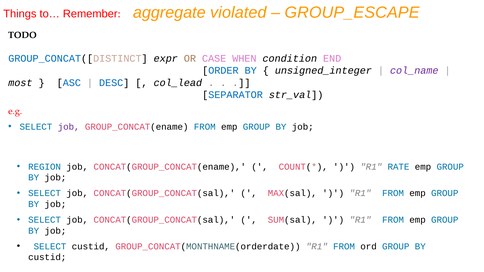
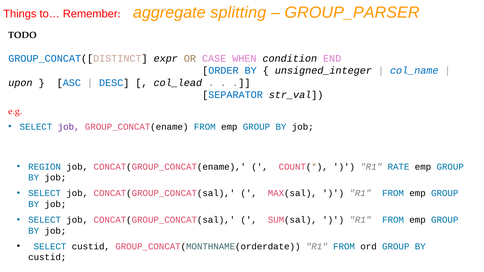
violated: violated -> splitting (238, 13)
GROUP_ESCAPE: GROUP_ESCAPE -> GROUP_PARSER (352, 13)
col_name colour: purple -> blue (414, 71)
most: most -> upon (20, 83)
